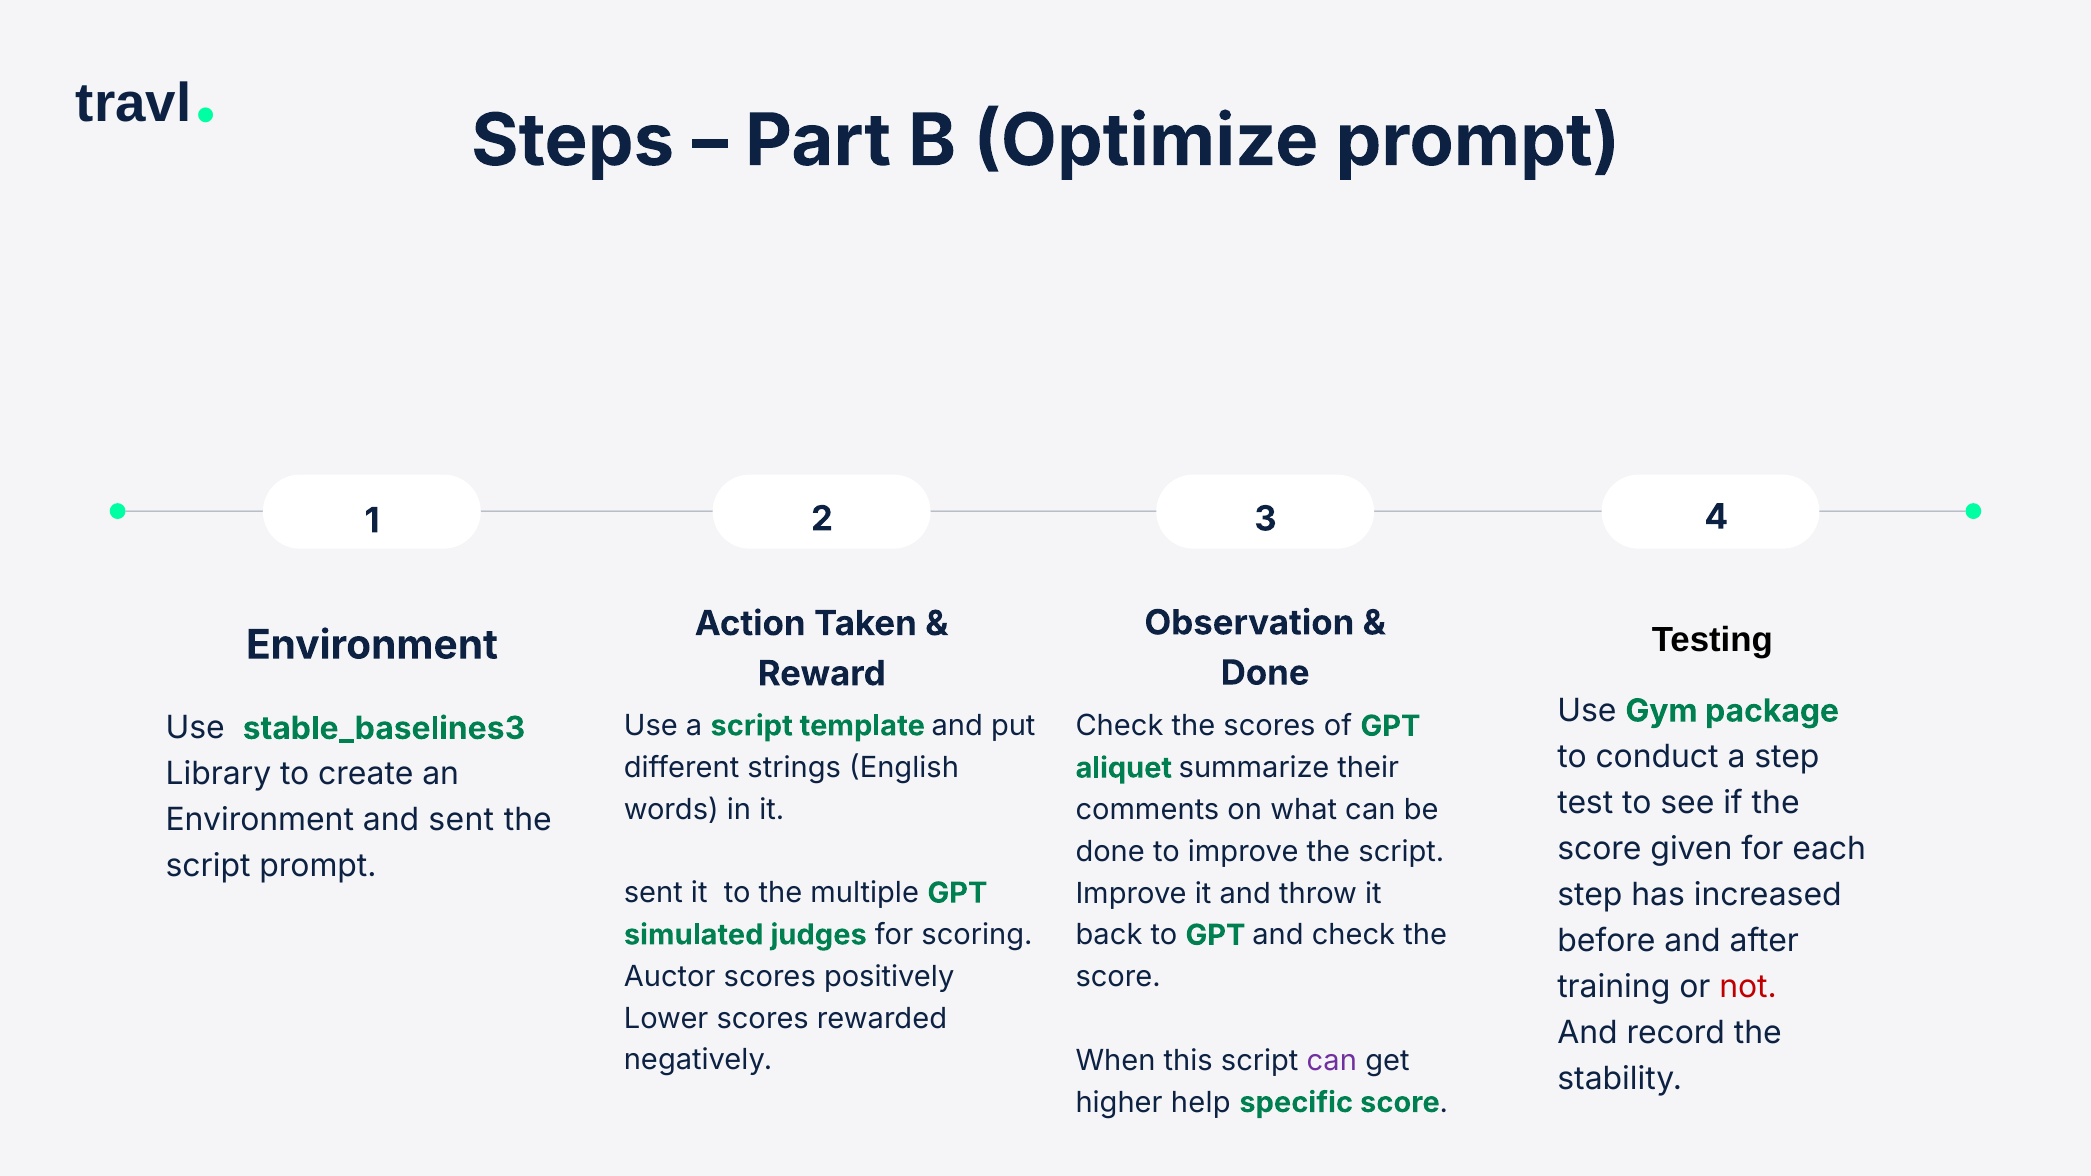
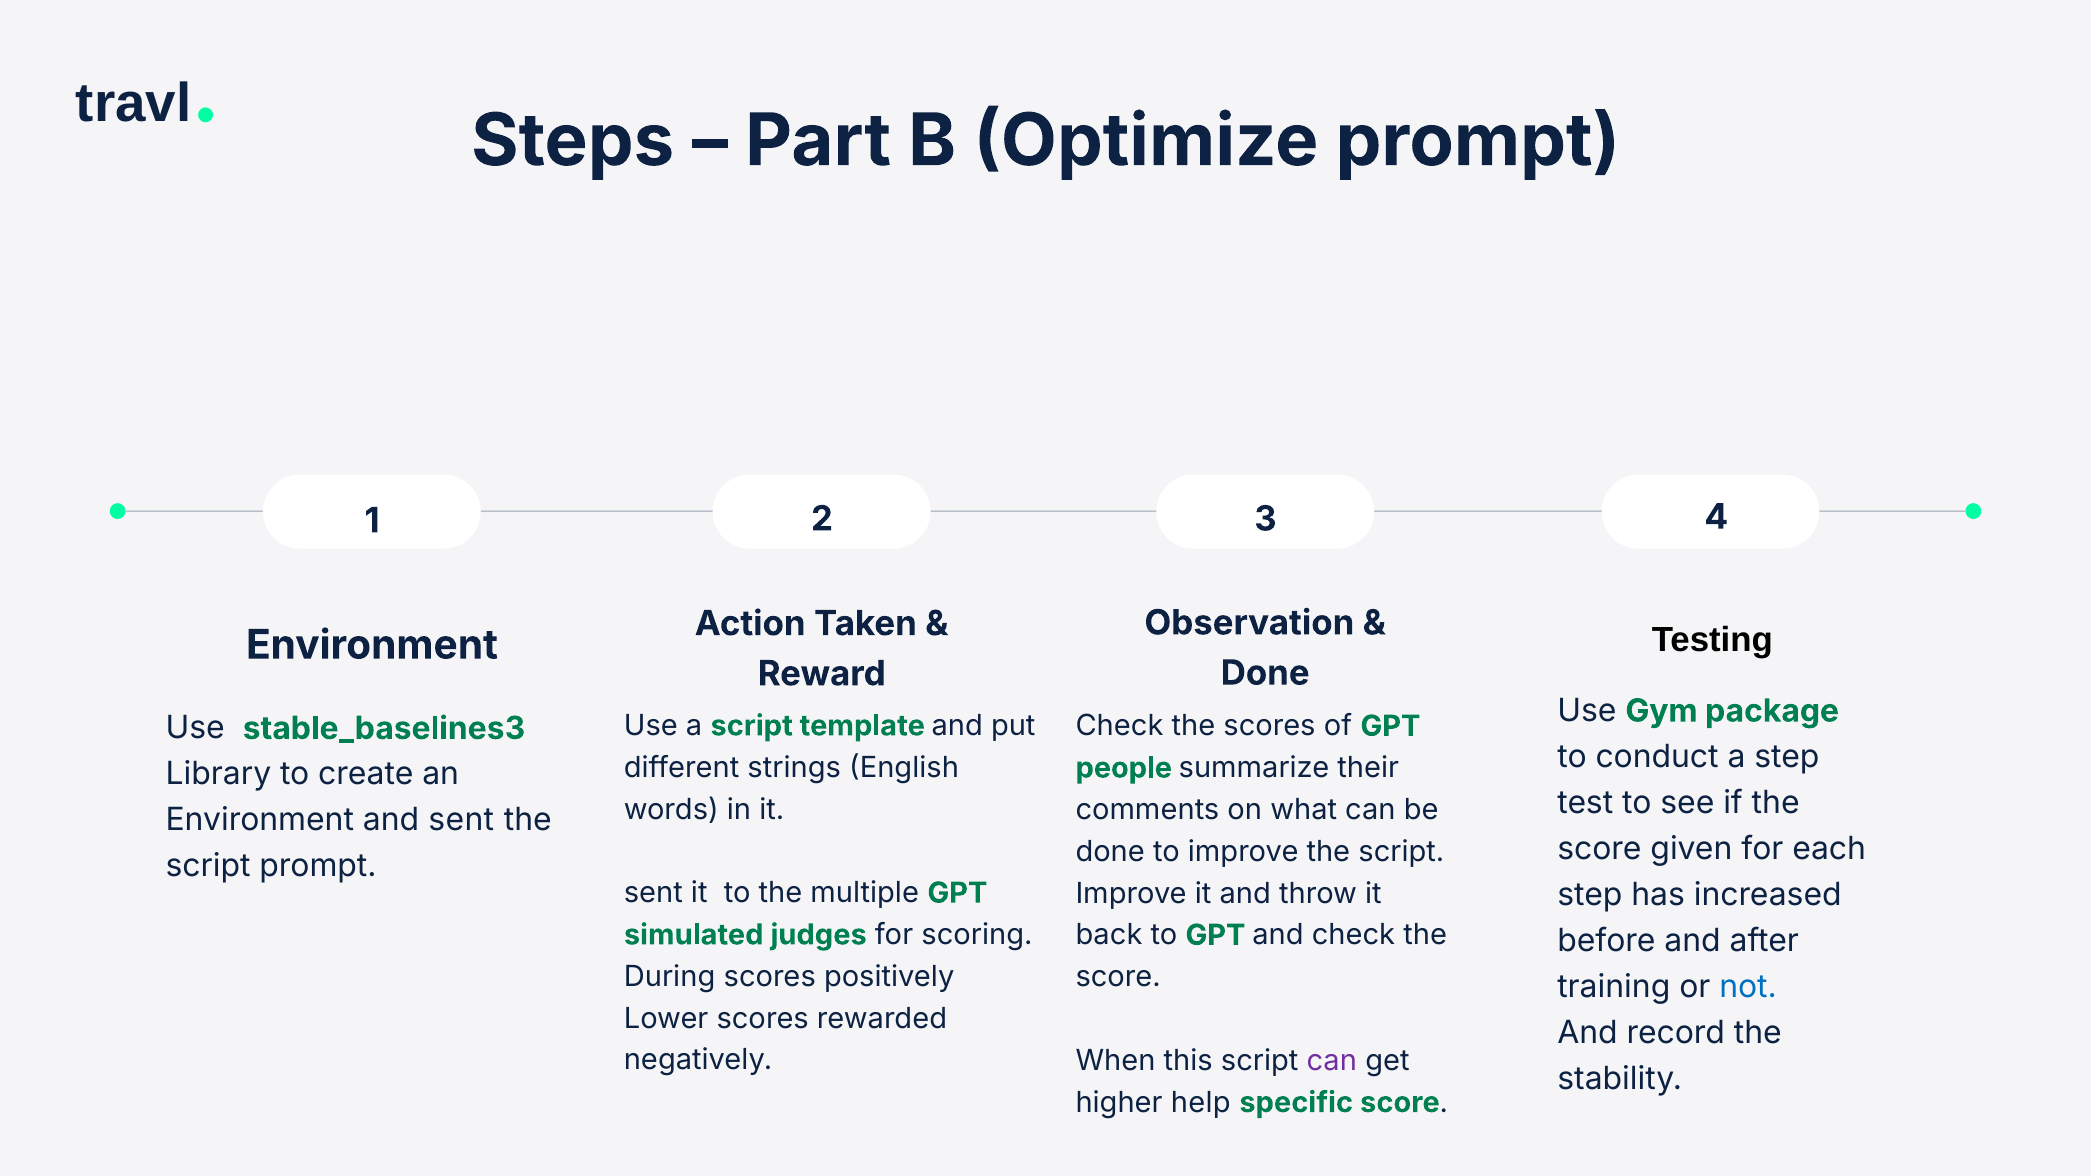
aliquet: aliquet -> people (1124, 768)
Auctor: Auctor -> During (670, 977)
not colour: red -> blue (1748, 987)
